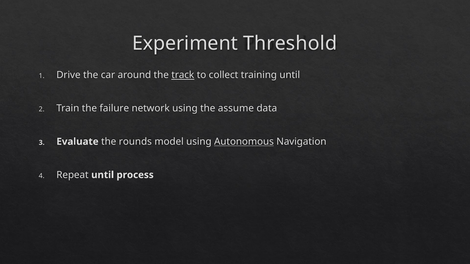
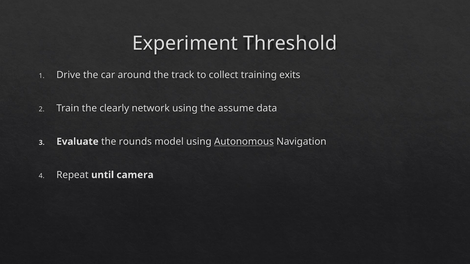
track underline: present -> none (183, 75)
training until: until -> exits (290, 75)
failure: failure -> clearly (114, 108)
process: process -> camera (135, 175)
